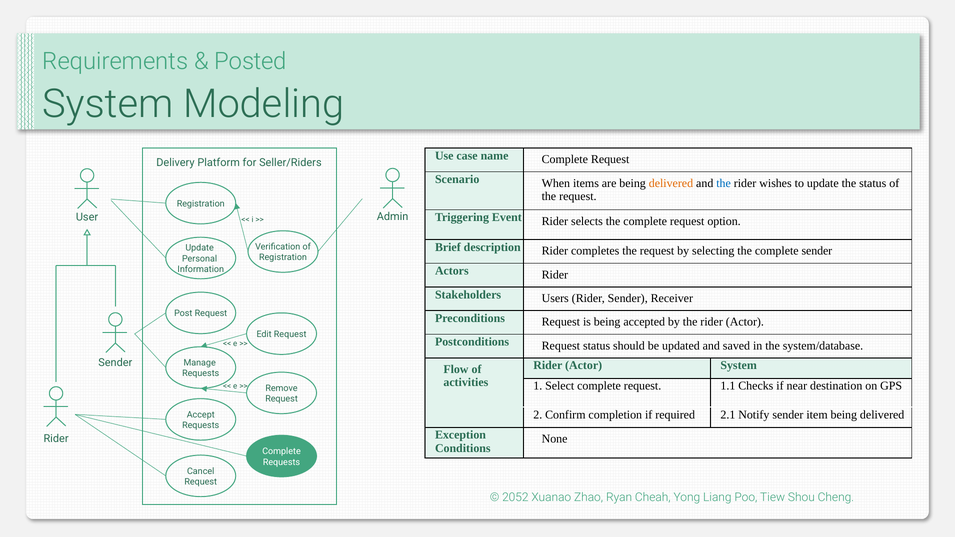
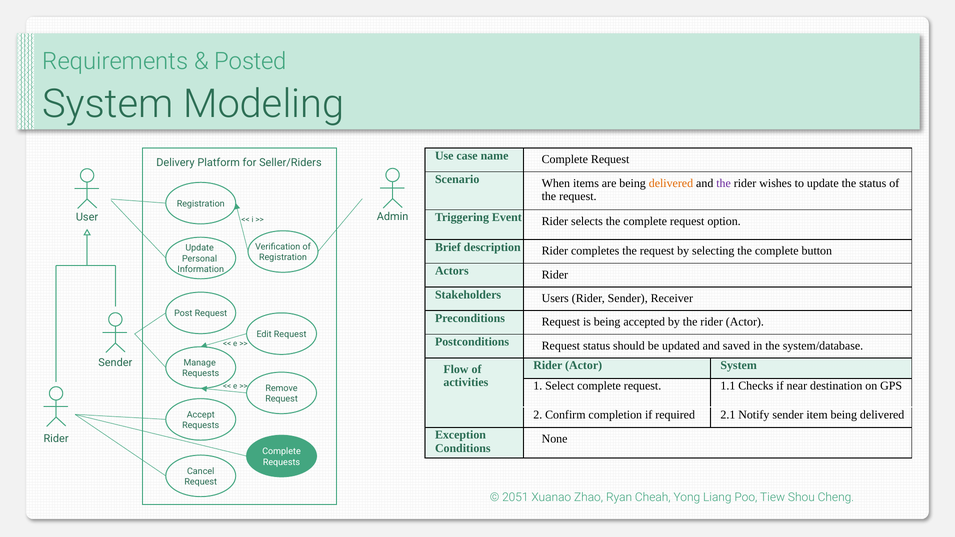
the colour: blue -> purple (724, 183)
complete sender: sender -> button (817, 251)
2052: 2052 -> 2051 (515, 497)
